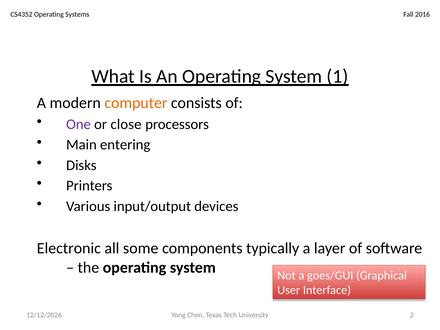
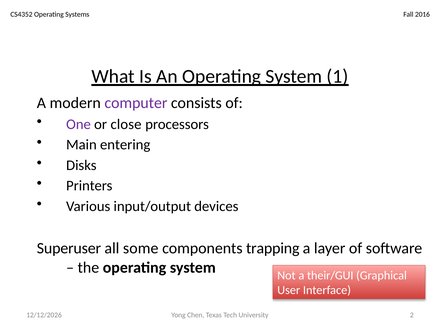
computer colour: orange -> purple (136, 103)
Electronic: Electronic -> Superuser (69, 248)
typically: typically -> trapping (273, 248)
goes/GUI: goes/GUI -> their/GUI (330, 276)
